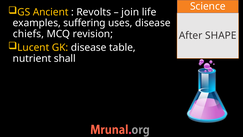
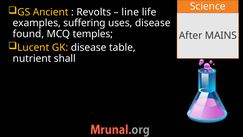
join: join -> line (130, 12)
chiefs: chiefs -> found (28, 34)
revision: revision -> temples (93, 34)
SHAPE: SHAPE -> MAINS (221, 35)
